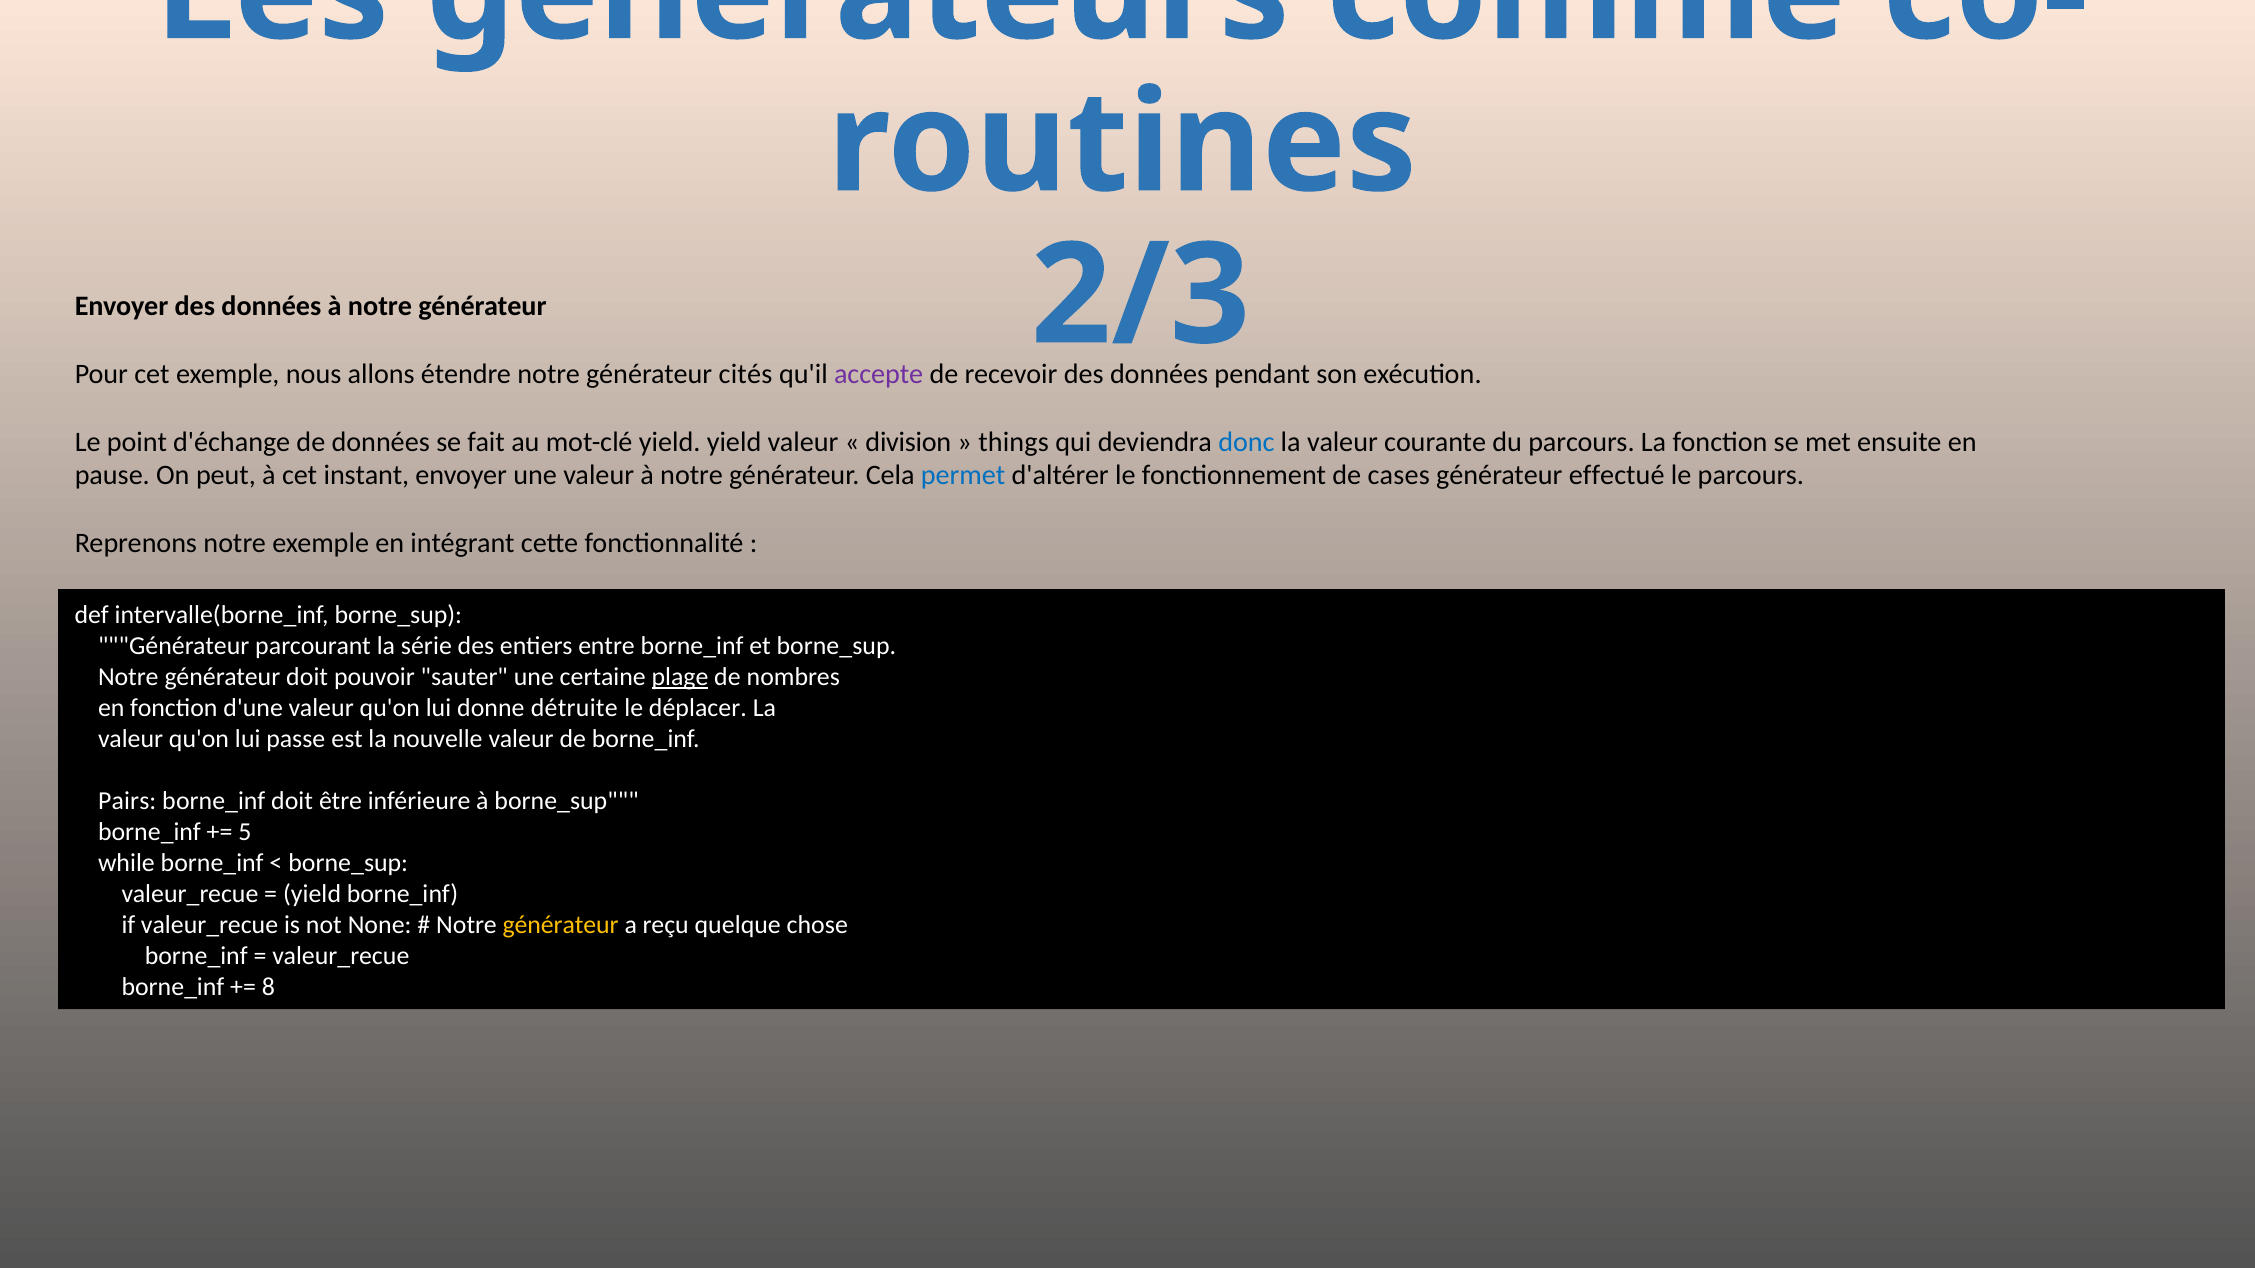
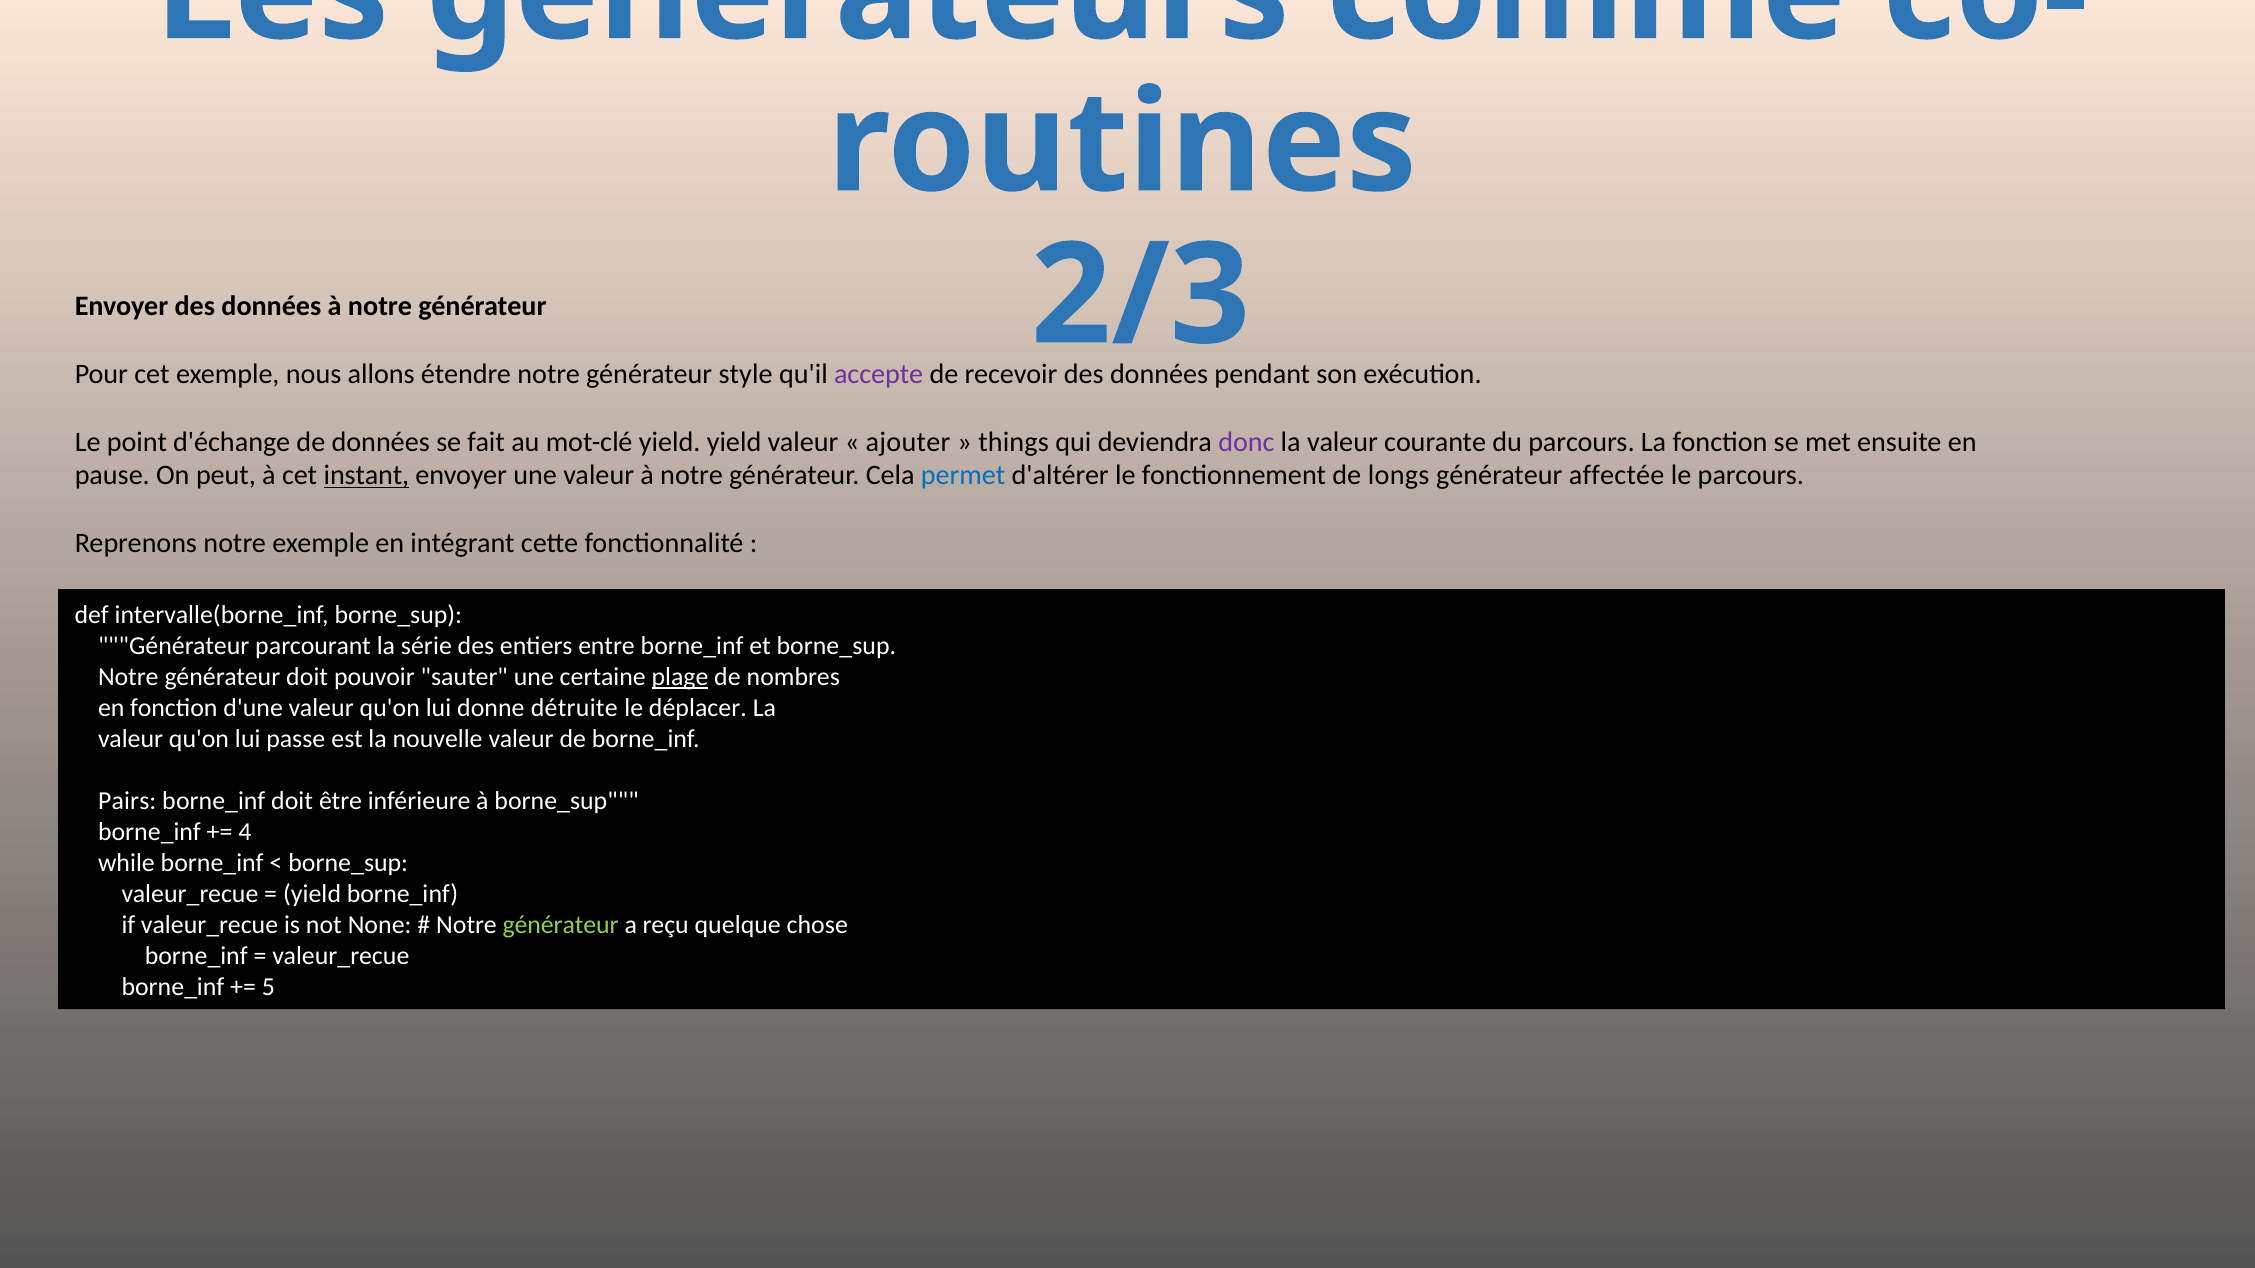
cités: cités -> style (746, 374)
division: division -> ajouter (908, 442)
donc colour: blue -> purple (1246, 442)
instant underline: none -> present (366, 476)
cases: cases -> longs (1399, 476)
effectué: effectué -> affectée (1617, 476)
5: 5 -> 4 (245, 832)
générateur colour: yellow -> light green (561, 925)
8: 8 -> 5 (268, 987)
